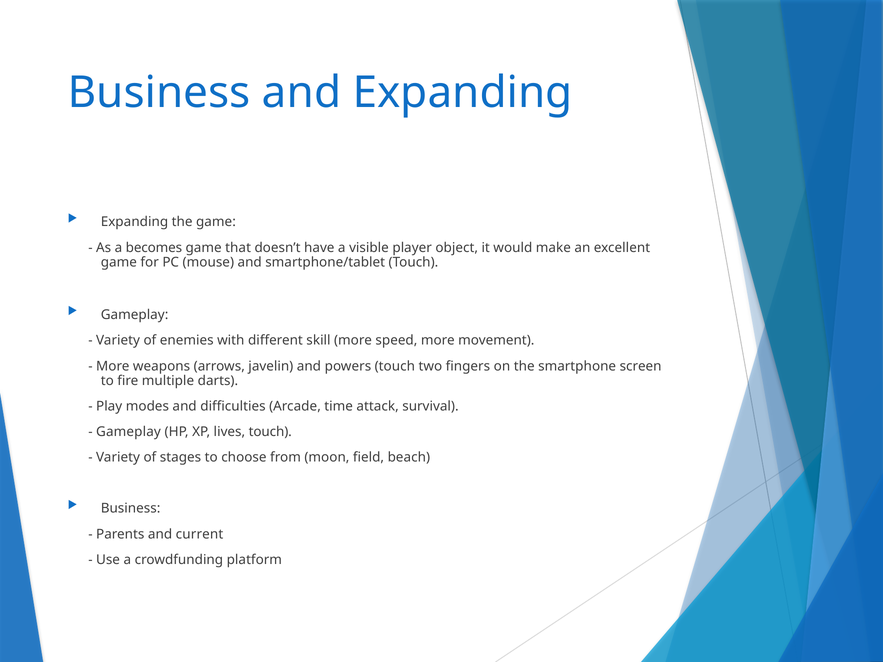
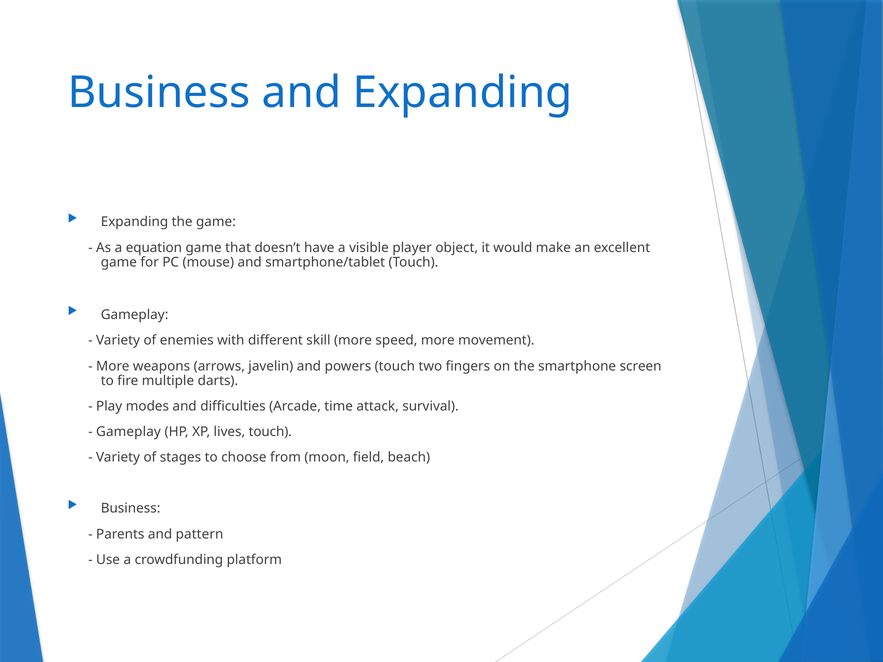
becomes: becomes -> equation (154, 248)
current: current -> pattern (200, 534)
